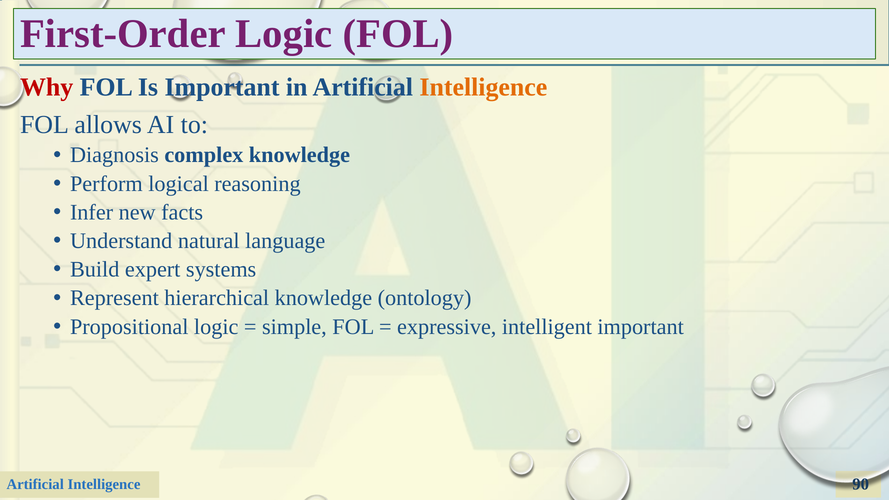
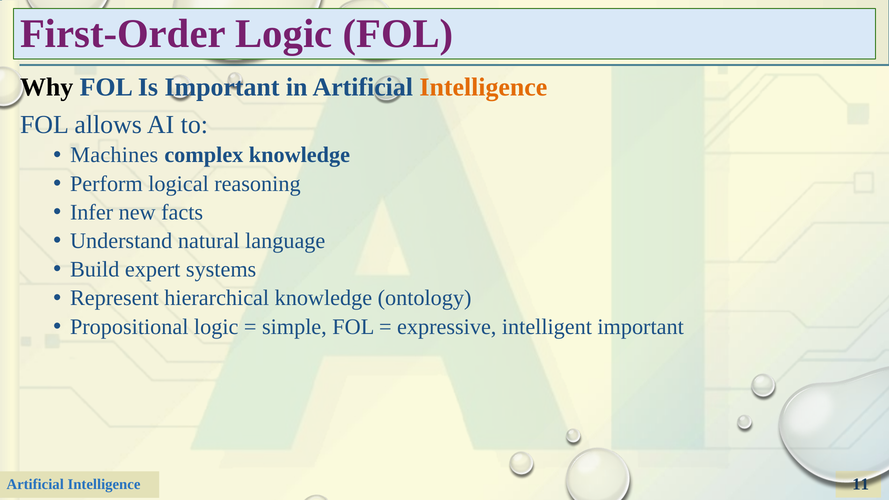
Why colour: red -> black (47, 87)
Diagnosis: Diagnosis -> Machines (114, 155)
90: 90 -> 11 (861, 484)
